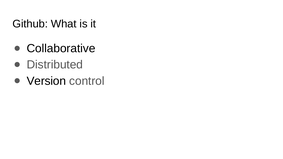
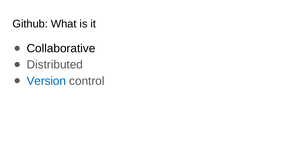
Version colour: black -> blue (46, 81)
